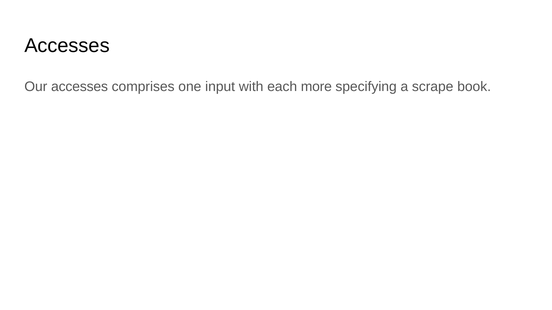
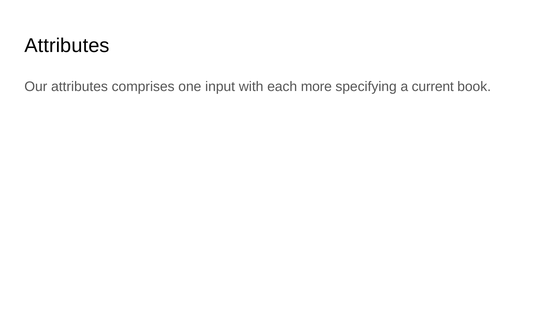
Accesses: Accesses -> Attributes (67, 46)
Our accesses: accesses -> attributes (79, 87)
scrape: scrape -> current (433, 87)
